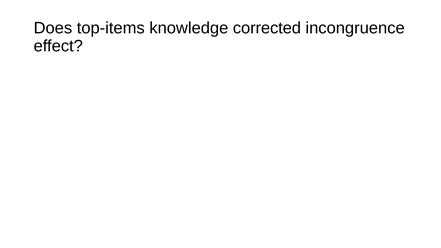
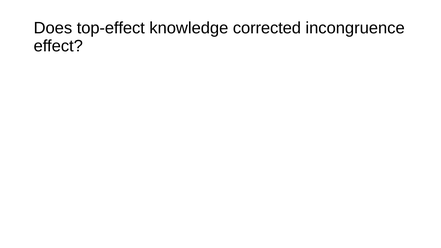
top-items: top-items -> top-effect (111, 28)
